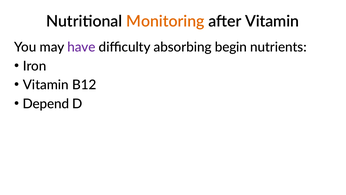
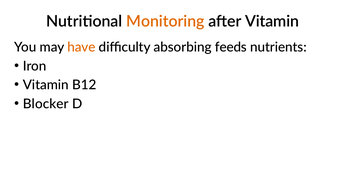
have colour: purple -> orange (81, 47)
begin: begin -> feeds (231, 47)
Depend: Depend -> Blocker (46, 104)
